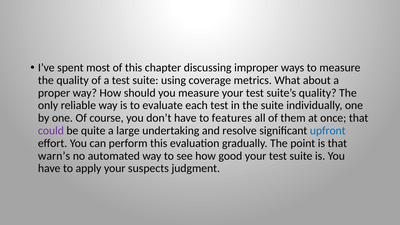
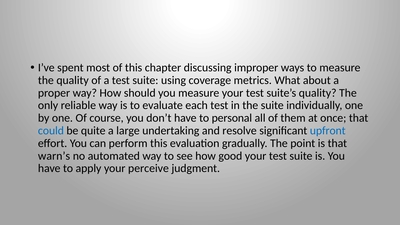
features: features -> personal (232, 118)
could colour: purple -> blue (51, 131)
suspects: suspects -> perceive (148, 168)
